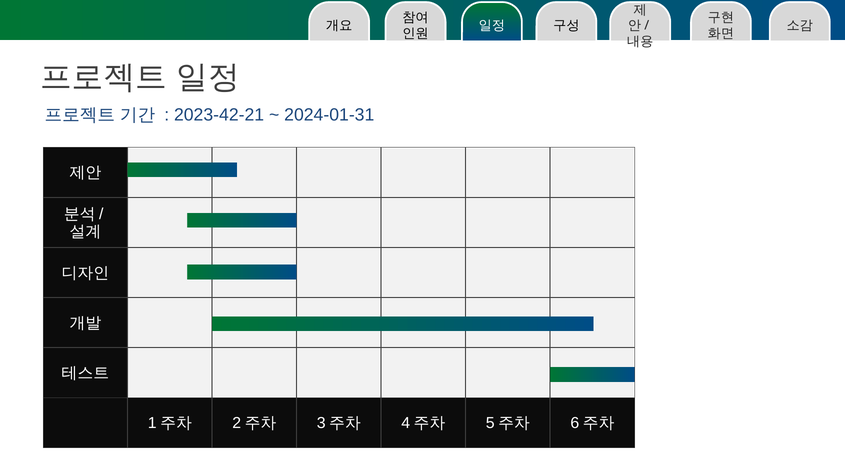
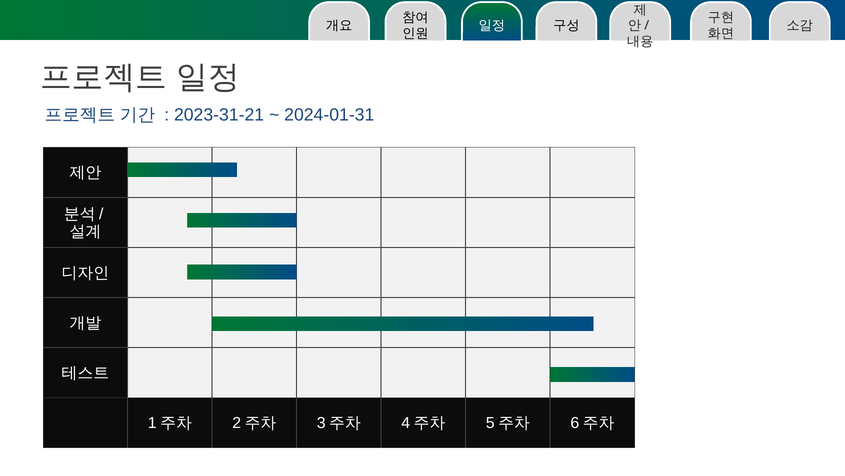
2023-42-21: 2023-42-21 -> 2023-31-21 (219, 115)
